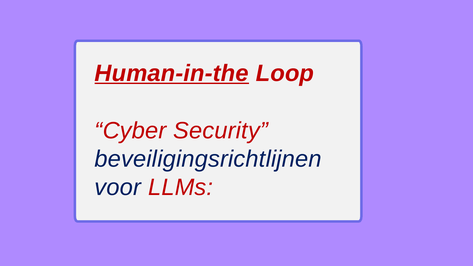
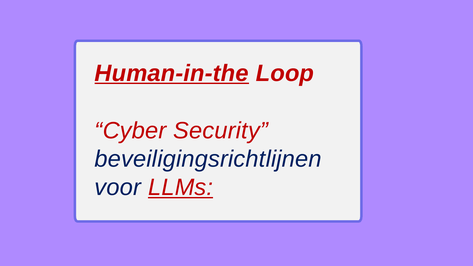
LLMs underline: none -> present (181, 187)
